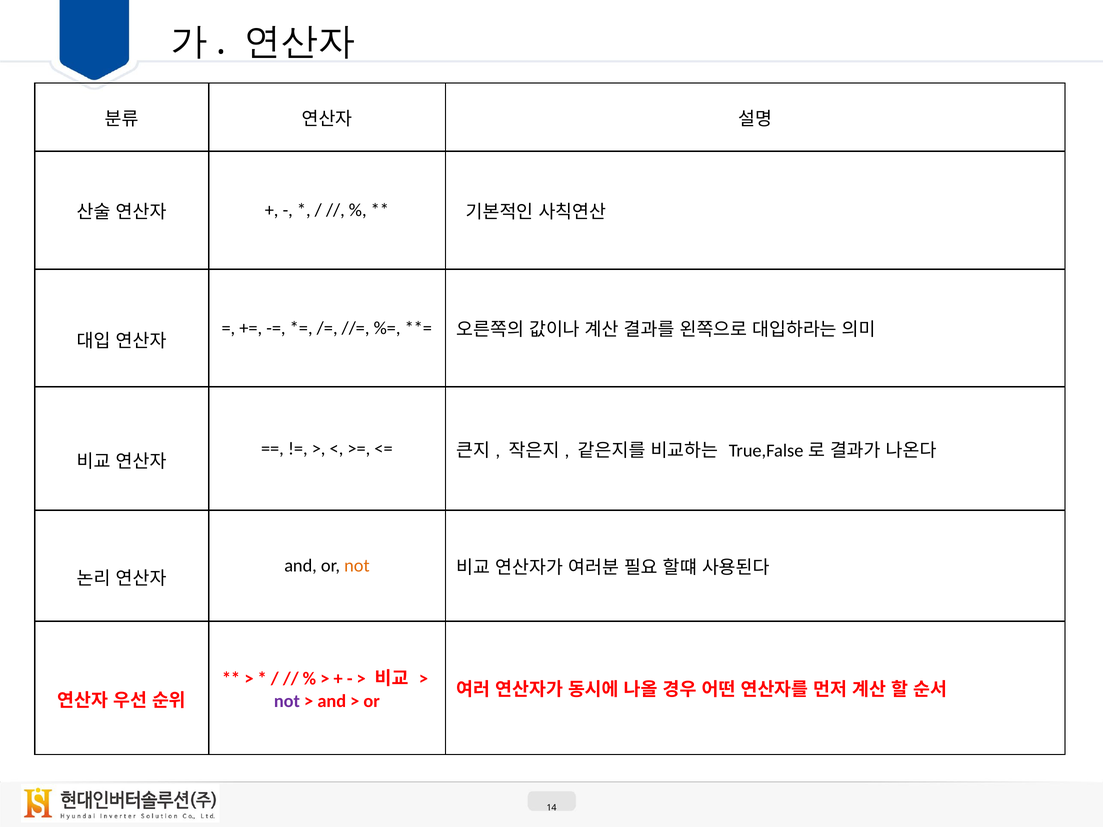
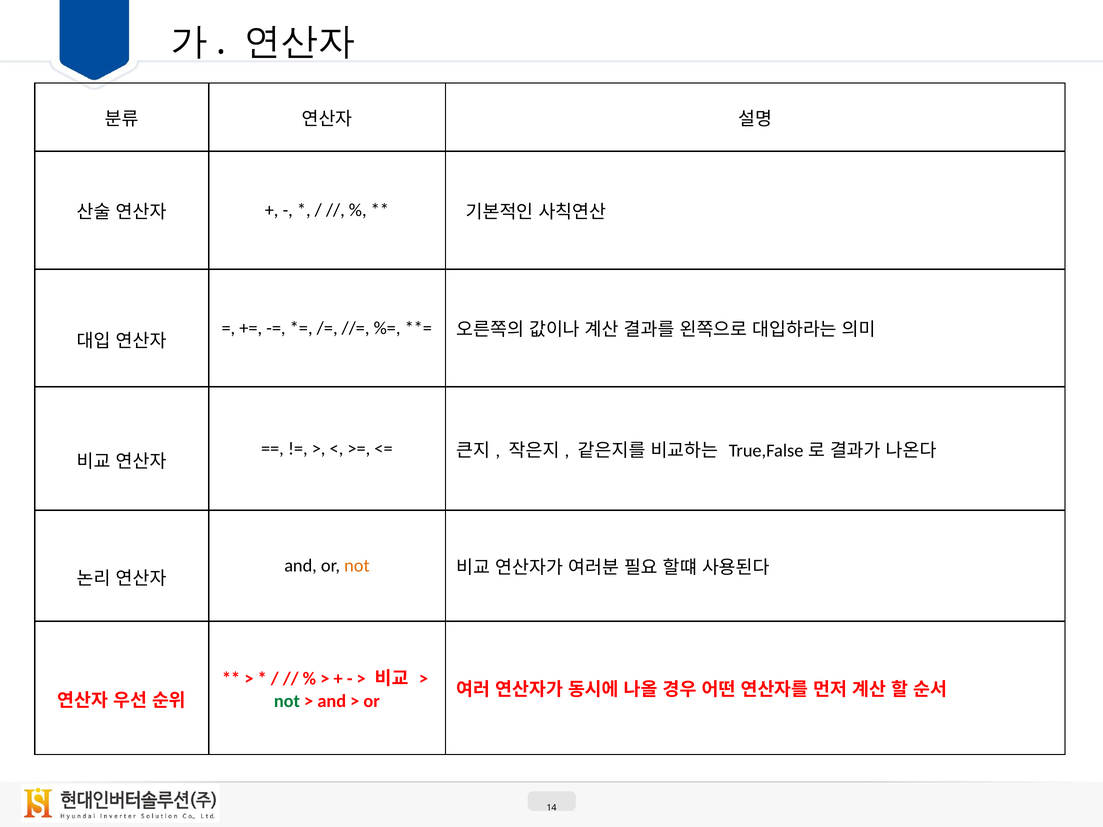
not colour: purple -> green (287, 702)
